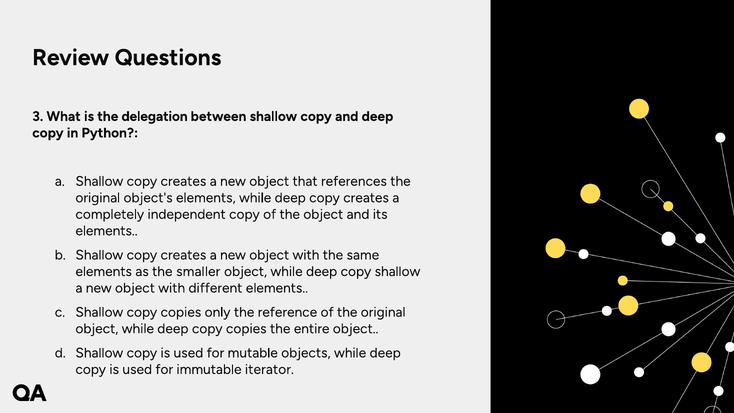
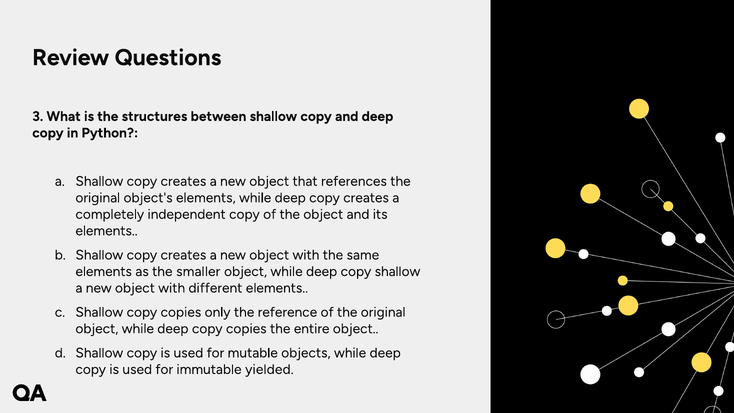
delegation: delegation -> structures (154, 116)
iterator: iterator -> yielded (269, 369)
